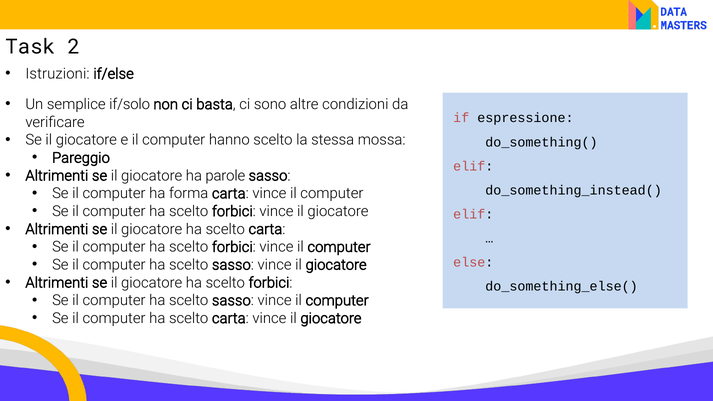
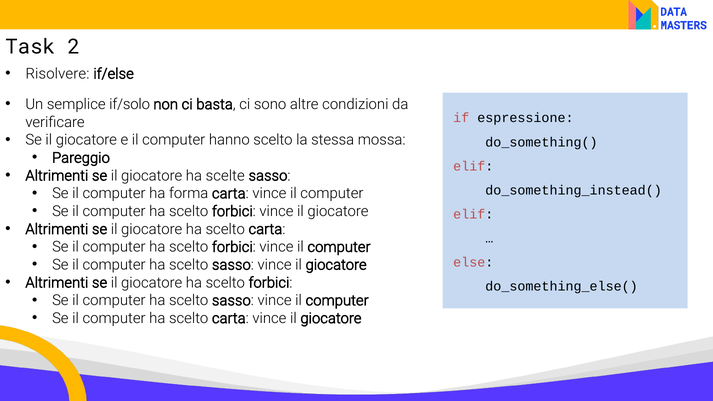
Istruzioni: Istruzioni -> Risolvere (57, 74)
parole: parole -> scelte (225, 176)
